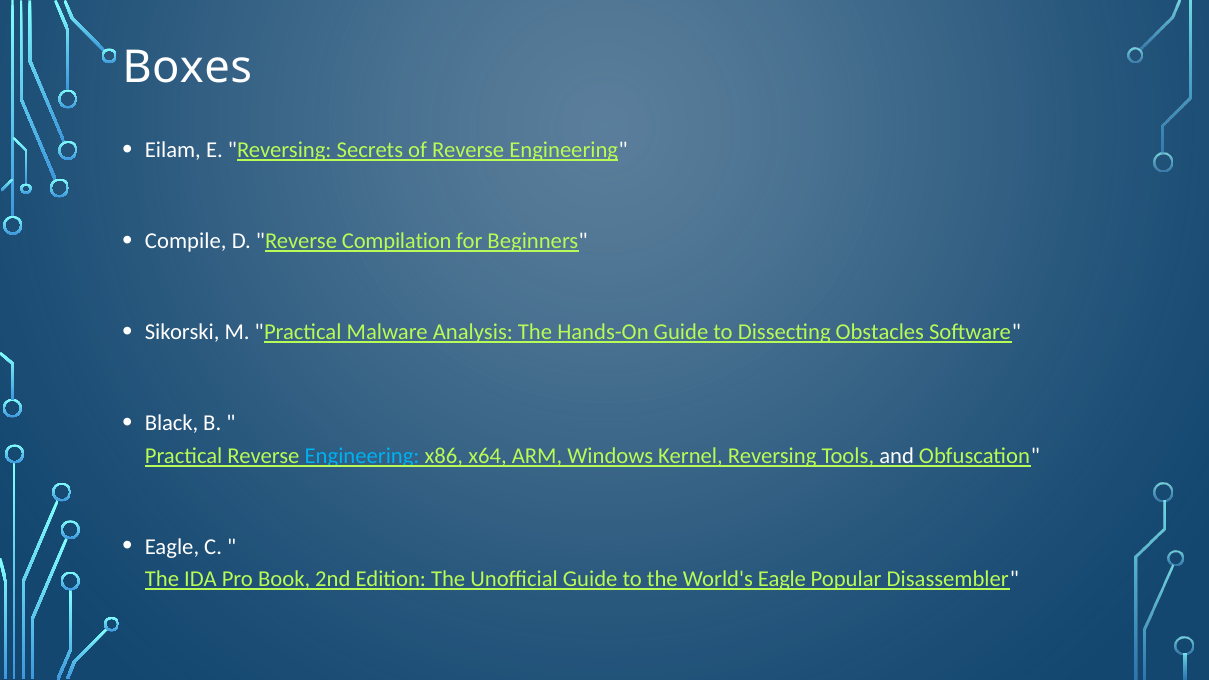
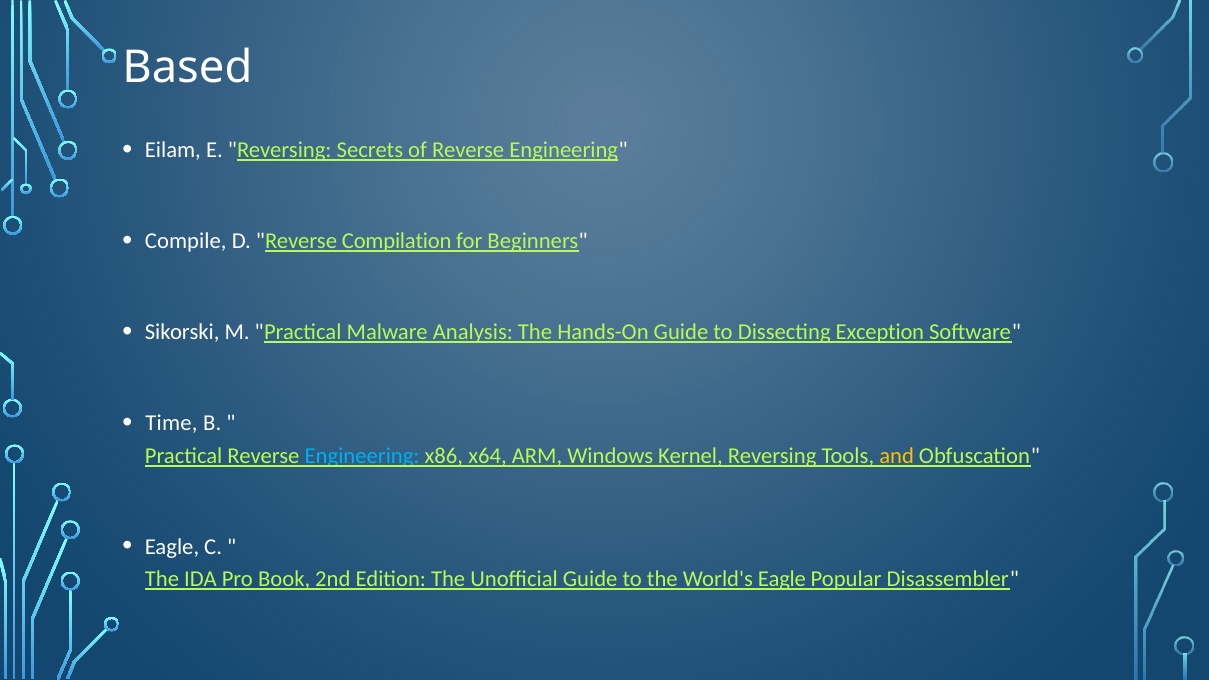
Boxes: Boxes -> Based (187, 67)
Obstacles: Obstacles -> Exception (880, 332)
Black: Black -> Time (171, 423)
and colour: white -> yellow (897, 456)
